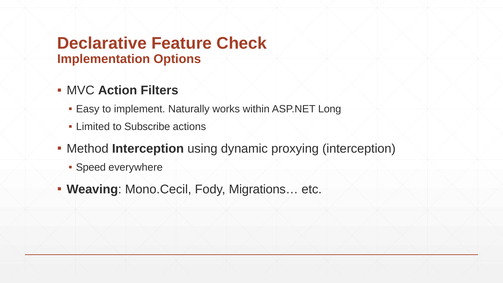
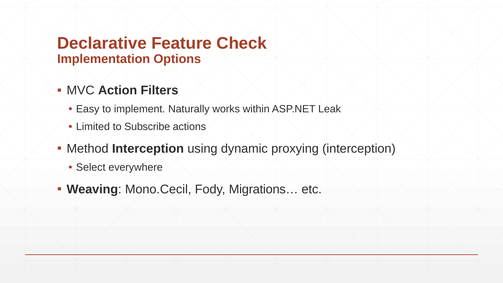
Long: Long -> Leak (330, 109)
Speed: Speed -> Select (91, 167)
